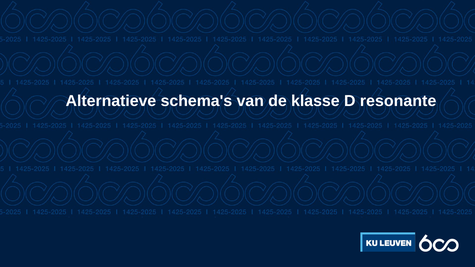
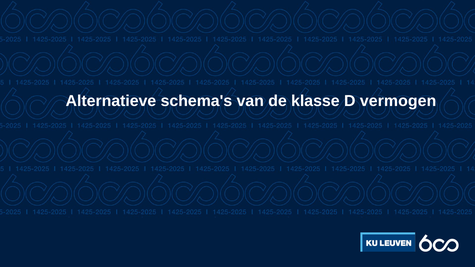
resonante: resonante -> vermogen (398, 101)
